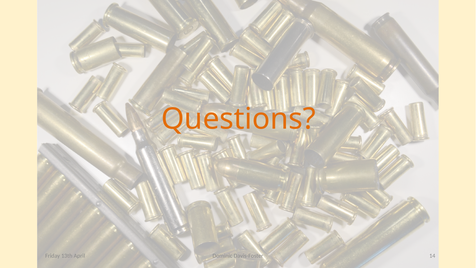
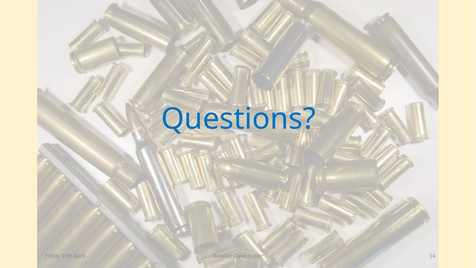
Questions colour: orange -> blue (238, 119)
